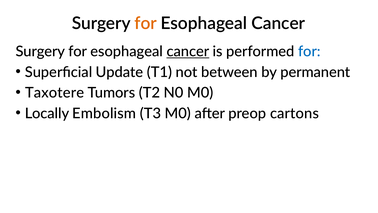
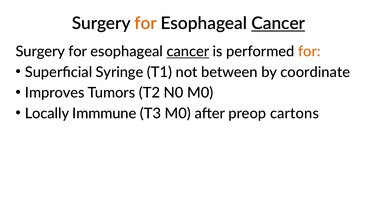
Cancer underline: none -> present (278, 23)
for colour: blue -> orange (309, 51)
Update: Update -> Syringe (119, 72)
permanent: permanent -> coordinate (315, 72)
Taxotere: Taxotere -> Improves (55, 93)
Embolism: Embolism -> Immmune (104, 113)
